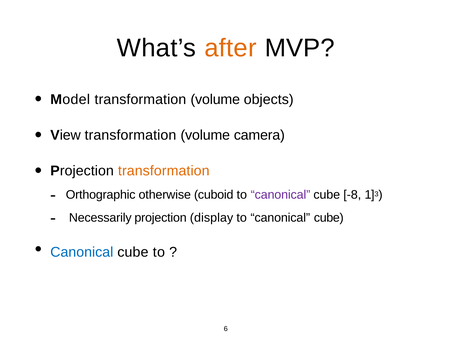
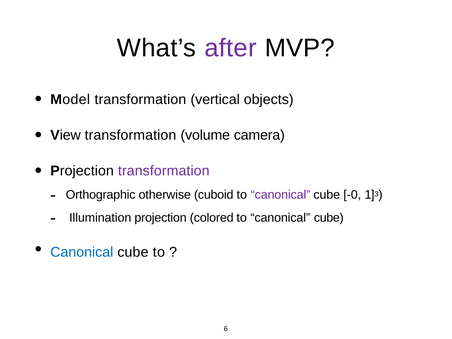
after colour: orange -> purple (230, 48)
Model transformation volume: volume -> vertical (215, 99)
transformation colour: orange -> purple (164, 171)
-8: -8 -> -0 (352, 195)
Necessarily: Necessarily -> Illumination (100, 218)
display: display -> colored (212, 218)
